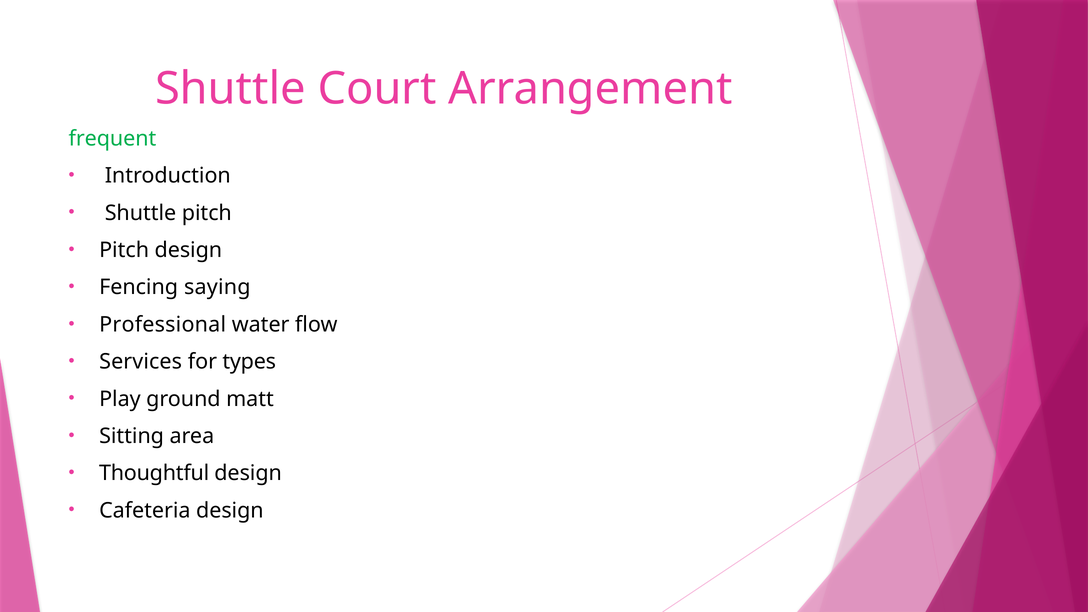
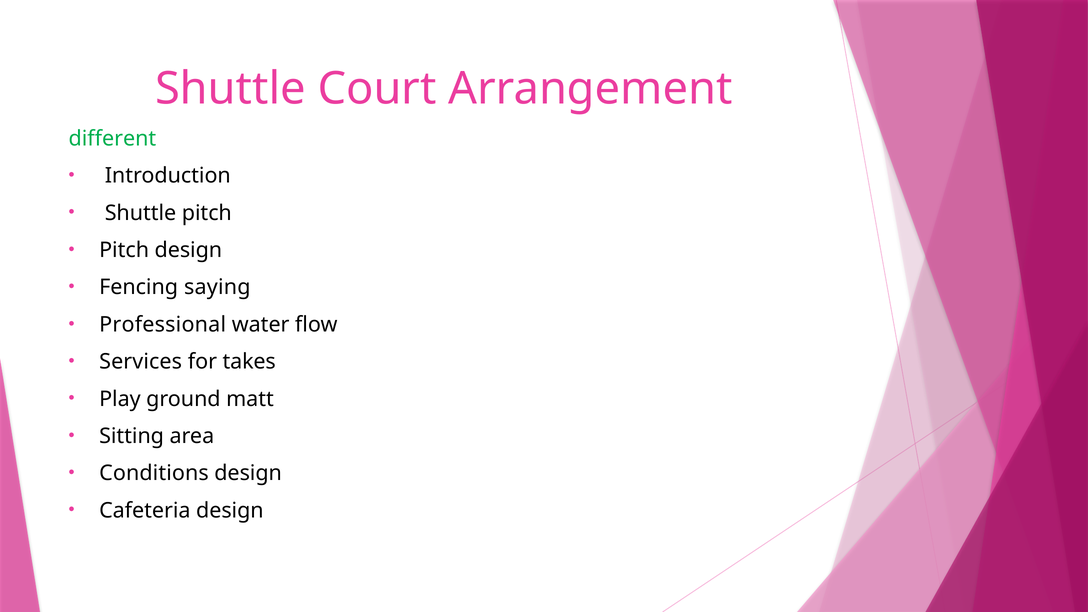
frequent: frequent -> different (112, 139)
types: types -> takes (249, 362)
Thoughtful: Thoughtful -> Conditions (154, 473)
